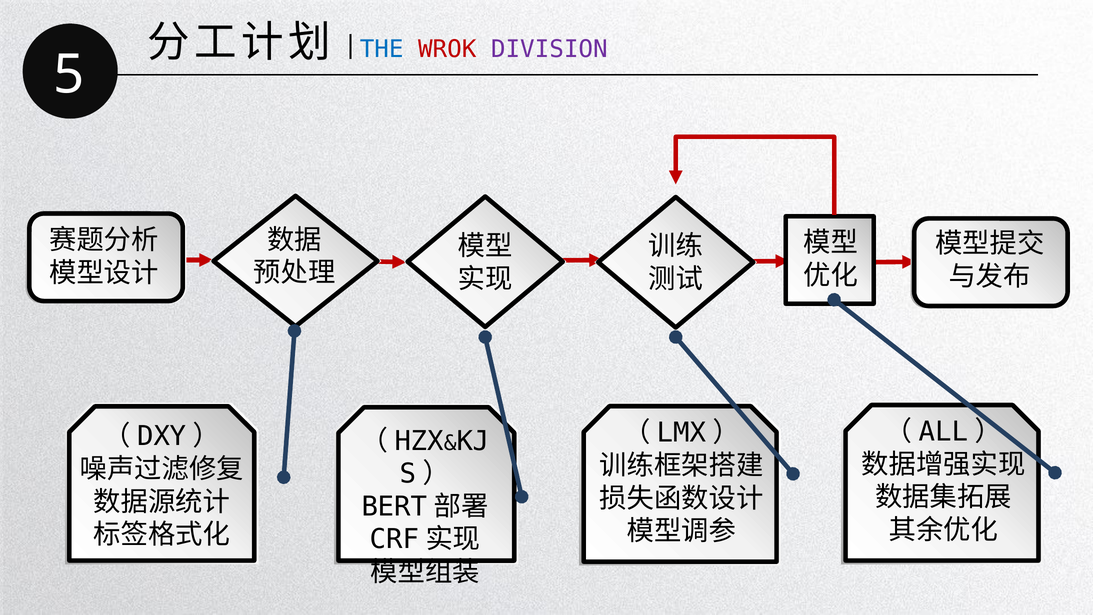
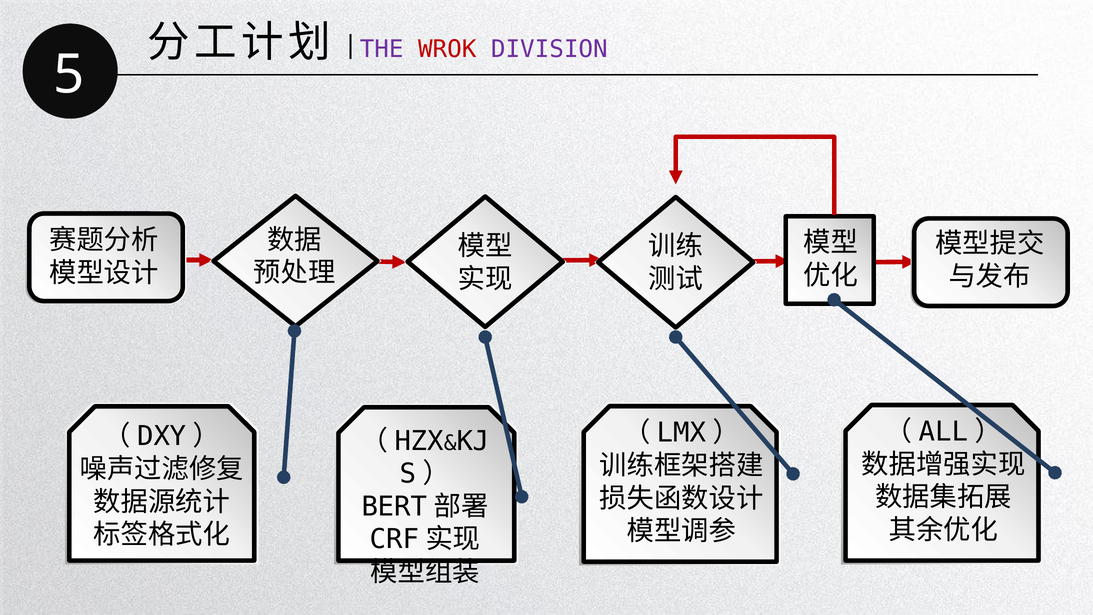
THE colour: blue -> purple (382, 49)
